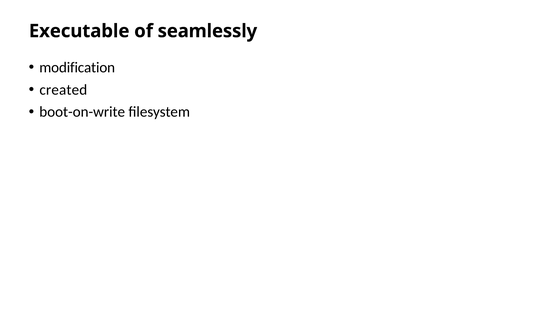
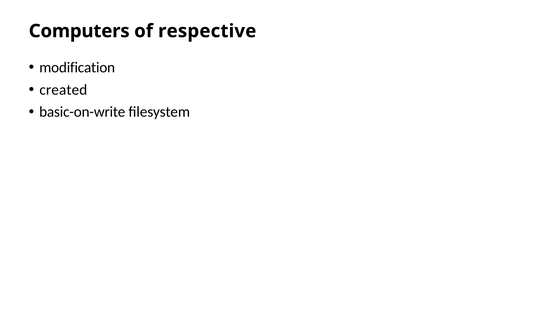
Executable: Executable -> Computers (79, 31)
seamlessly: seamlessly -> respective (207, 31)
boot-on-write: boot-on-write -> basic-on-write (82, 112)
